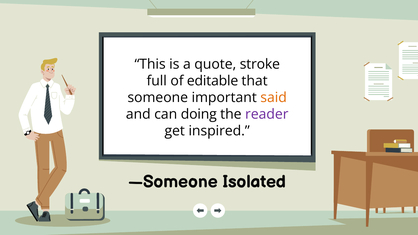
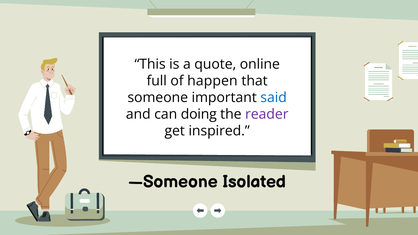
stroke: stroke -> online (260, 64)
editable: editable -> happen (212, 81)
said colour: orange -> blue (274, 98)
